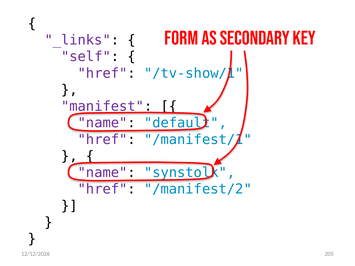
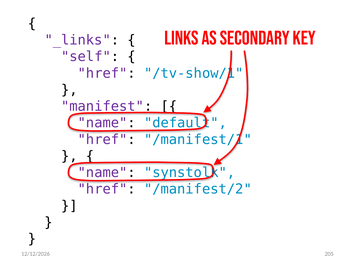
FORM: FORM -> LINKS (181, 38)
